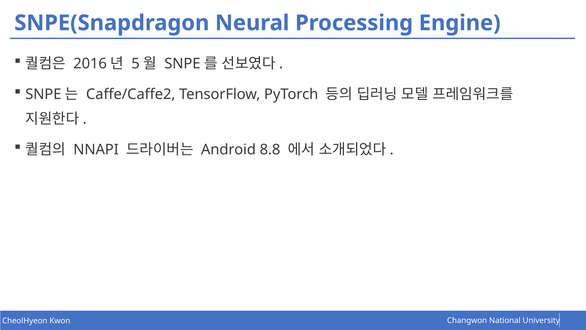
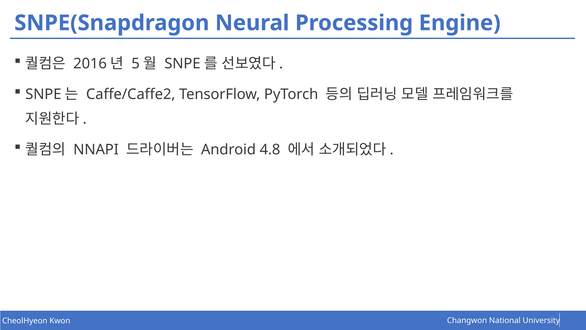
8.8: 8.8 -> 4.8 (270, 150)
